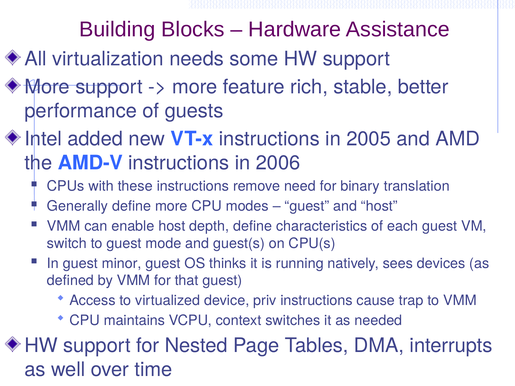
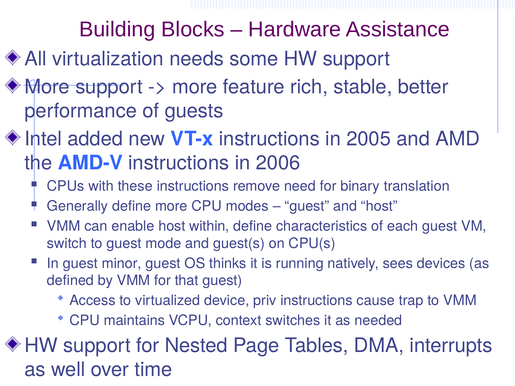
depth: depth -> within (209, 226)
